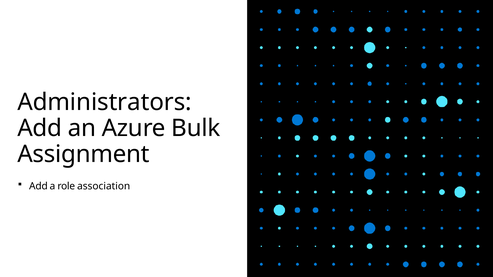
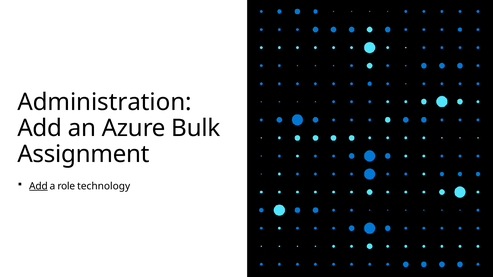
Administrators: Administrators -> Administration (105, 102)
Add underline: none -> present (38, 186)
association: association -> technology (104, 186)
